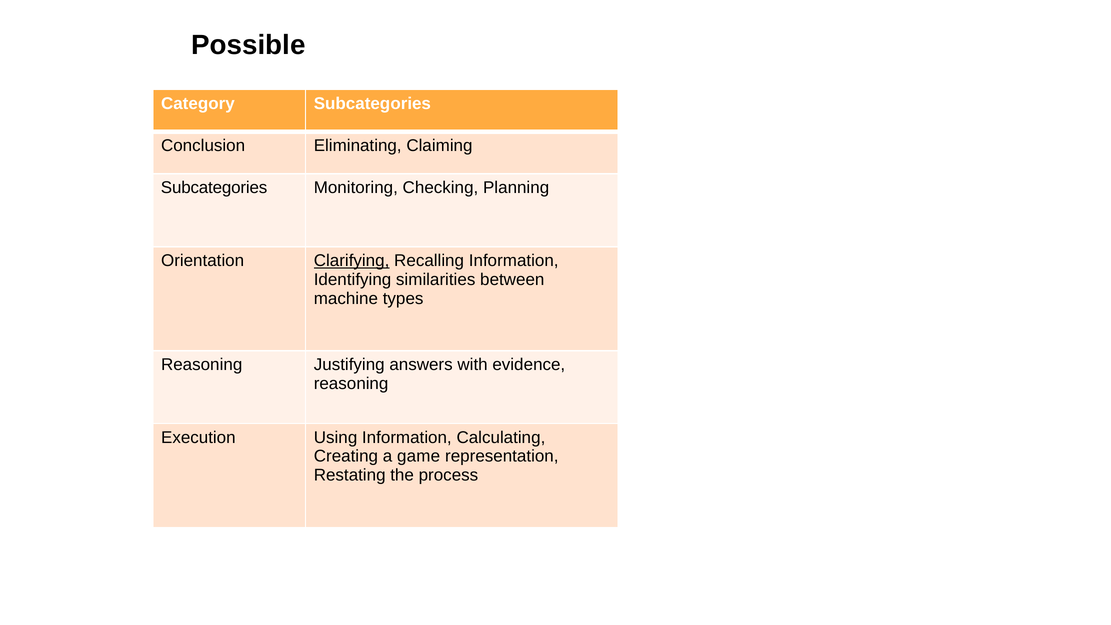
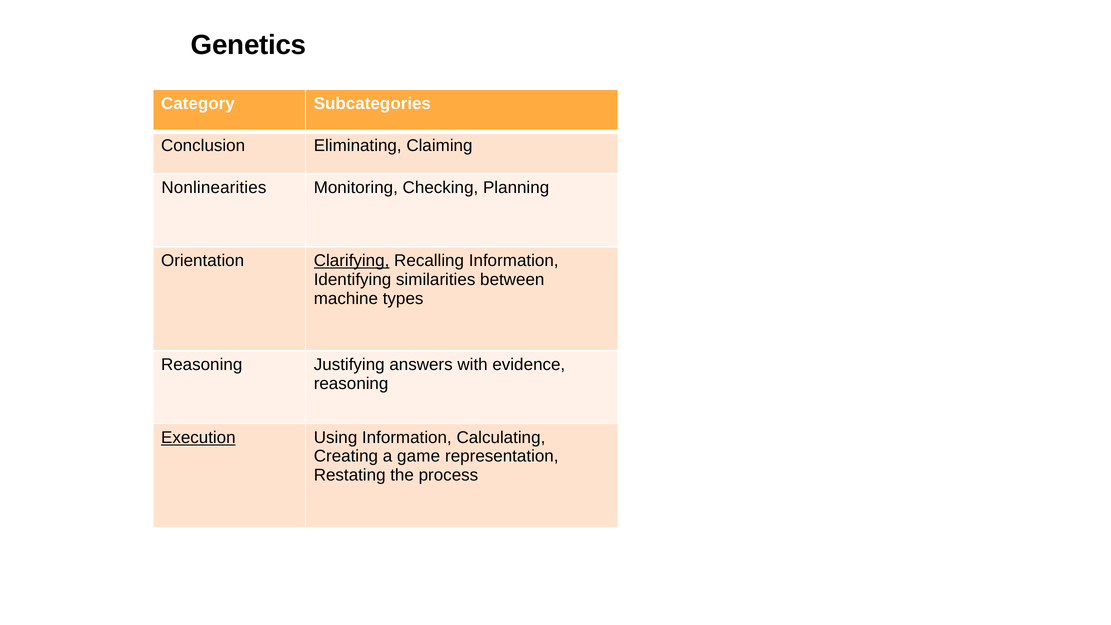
Possible: Possible -> Genetics (249, 45)
Subcategories: Subcategories -> Nonlinearities (214, 188)
Execution underline: none -> present (198, 437)
